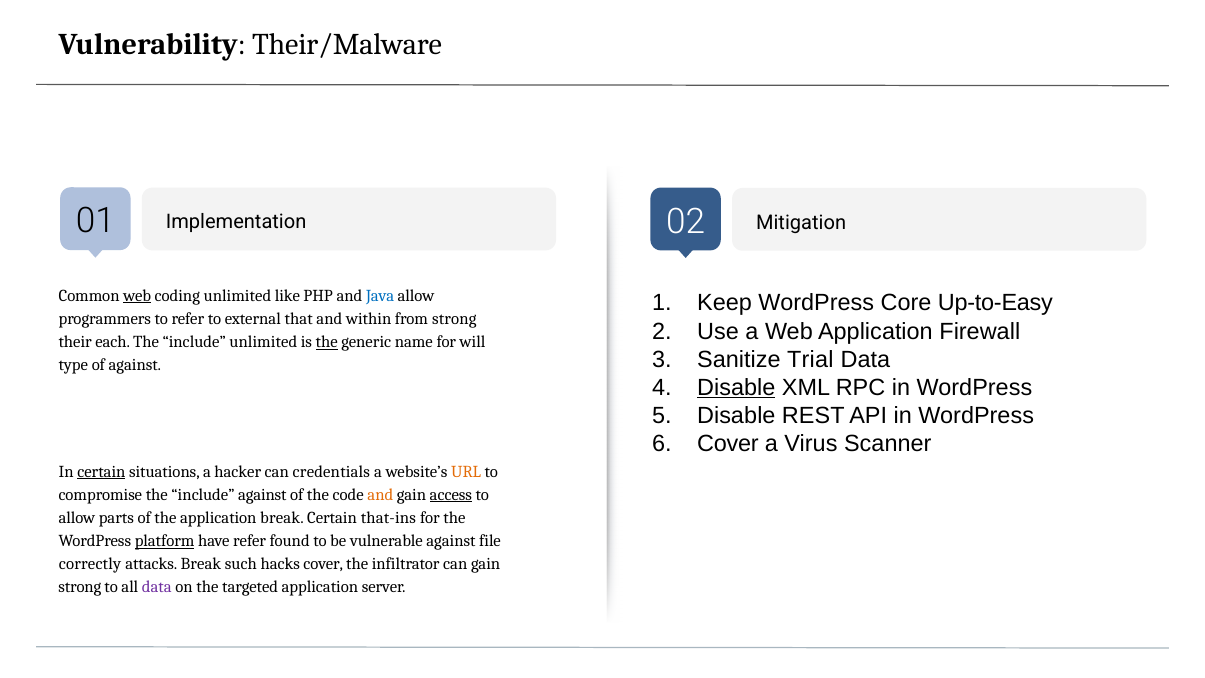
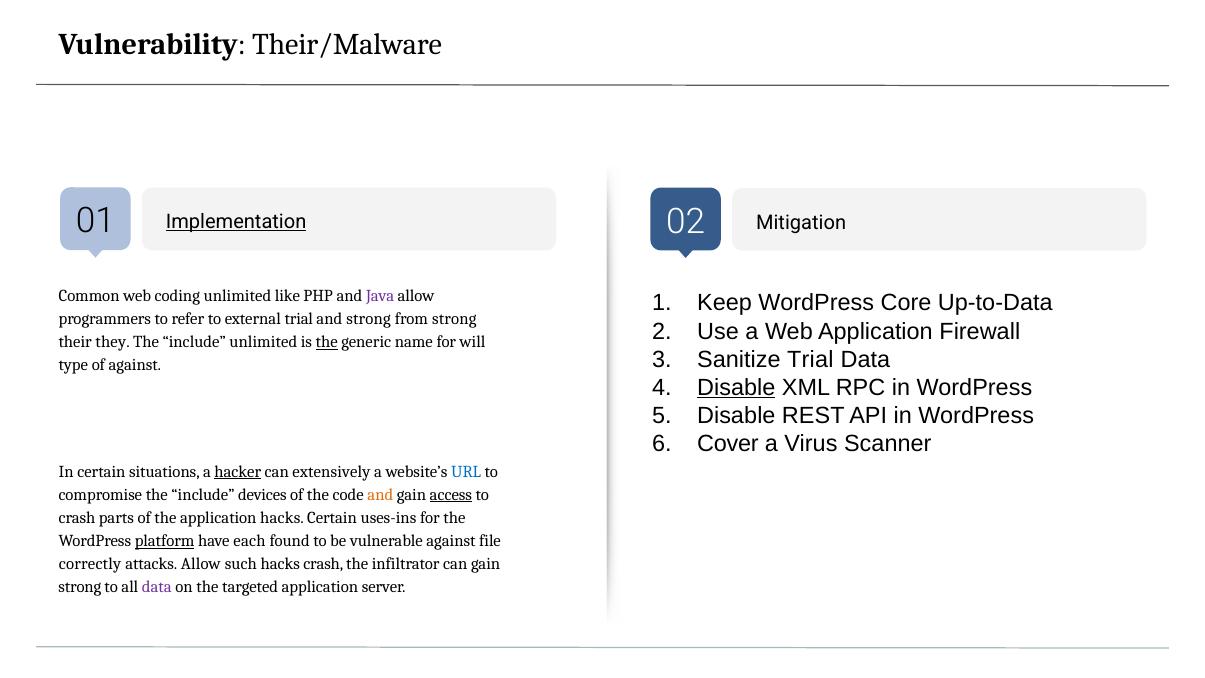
Implementation underline: none -> present (236, 222)
web underline: present -> none (137, 296)
Java colour: blue -> purple (380, 296)
Up-to-Easy: Up-to-Easy -> Up-to-Data (995, 303)
external that: that -> trial (299, 319)
and within: within -> strong (369, 319)
each: each -> they (113, 342)
certain underline: present -> none (101, 472)
hacker underline: none -> present (238, 472)
credentials: credentials -> extensively (331, 472)
URL colour: orange -> blue (466, 472)
include against: against -> devices (262, 495)
allow: allow -> crash (77, 518)
application break: break -> hacks (282, 518)
that-ins: that-ins -> uses-ins (389, 518)
have refer: refer -> each (250, 541)
attacks Break: Break -> Allow (201, 564)
hacks cover: cover -> crash (323, 564)
